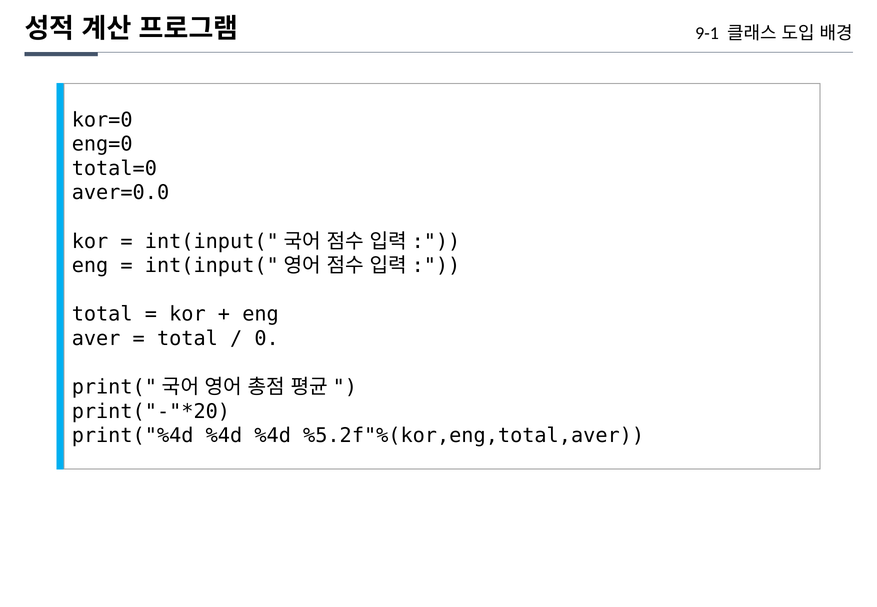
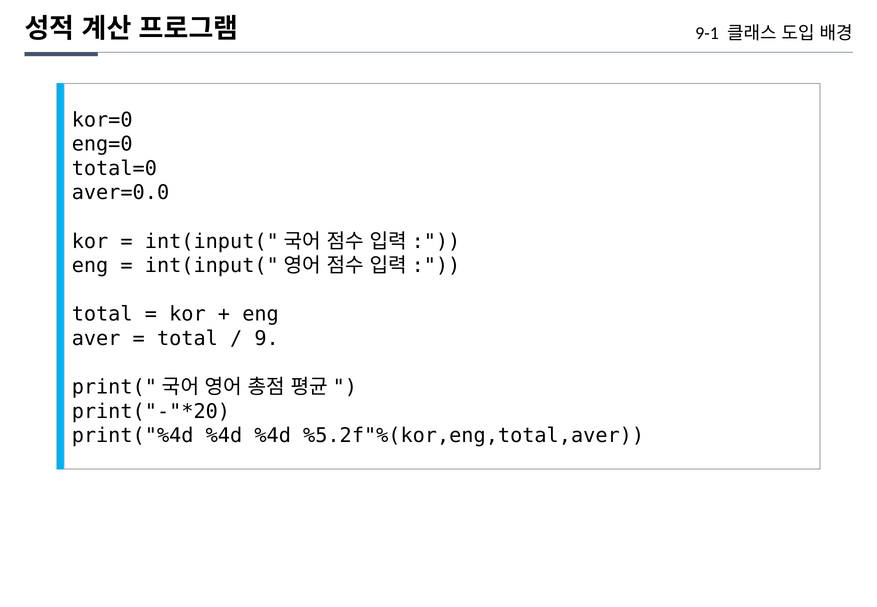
0: 0 -> 9 (267, 339)
